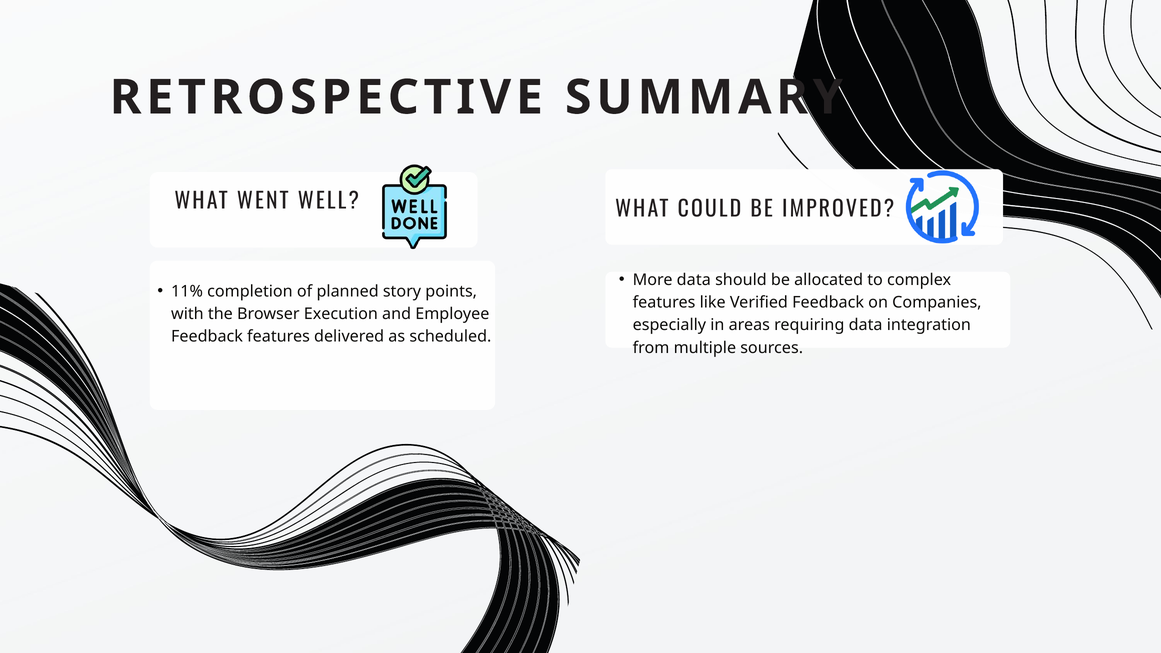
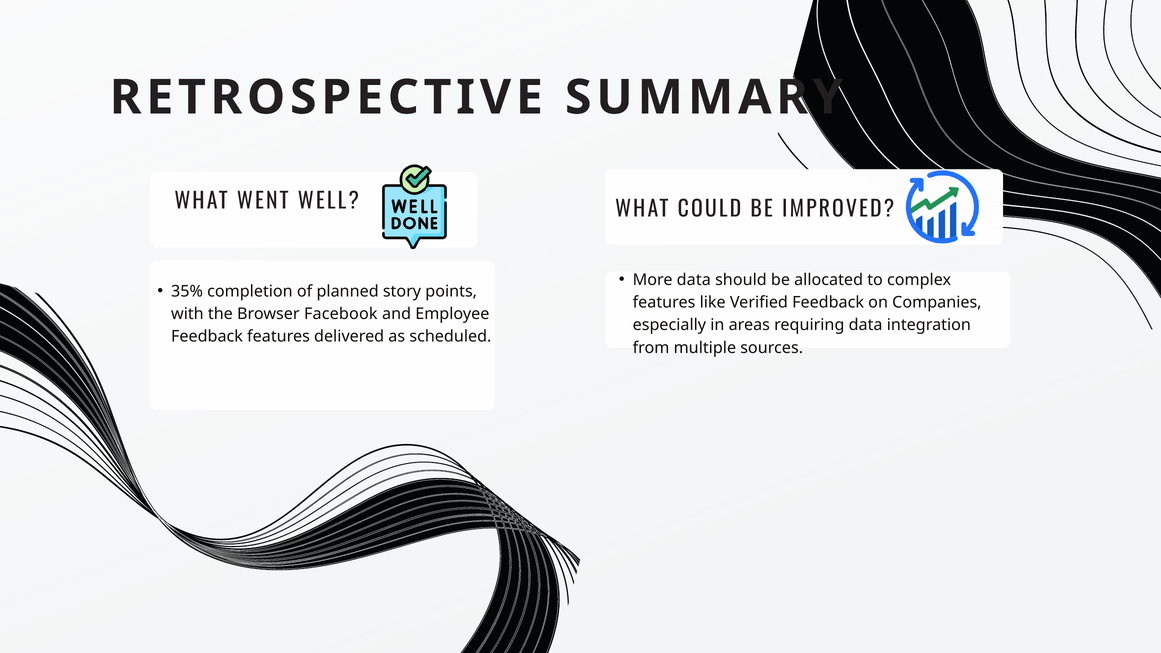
11%: 11% -> 35% (187, 291)
Execution: Execution -> Facebook (341, 314)
